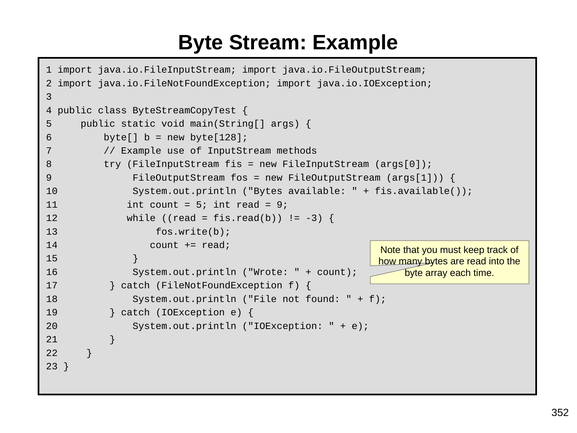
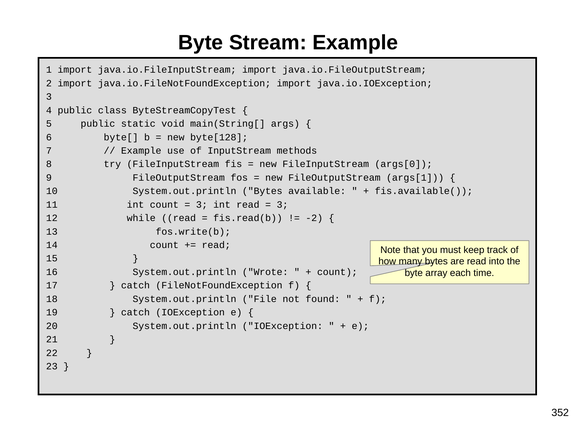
5: 5 -> 3 (202, 204)
9: 9 -> 3 (282, 204)
-3: -3 -> -2 (314, 218)
